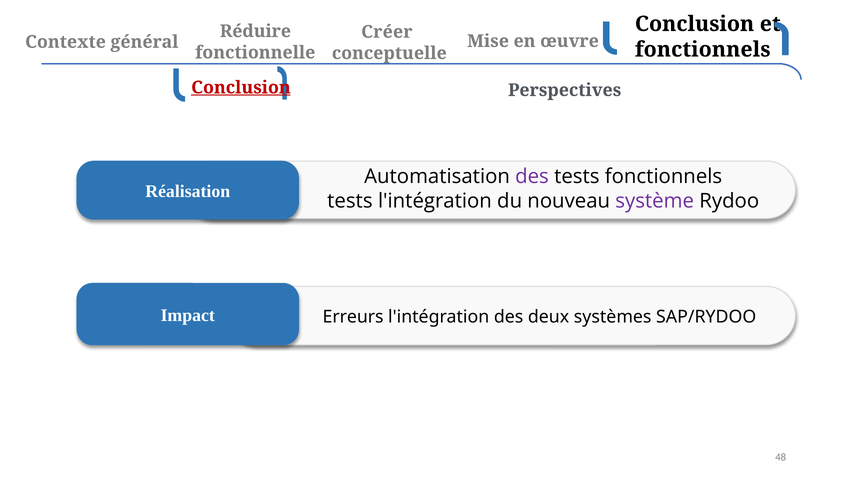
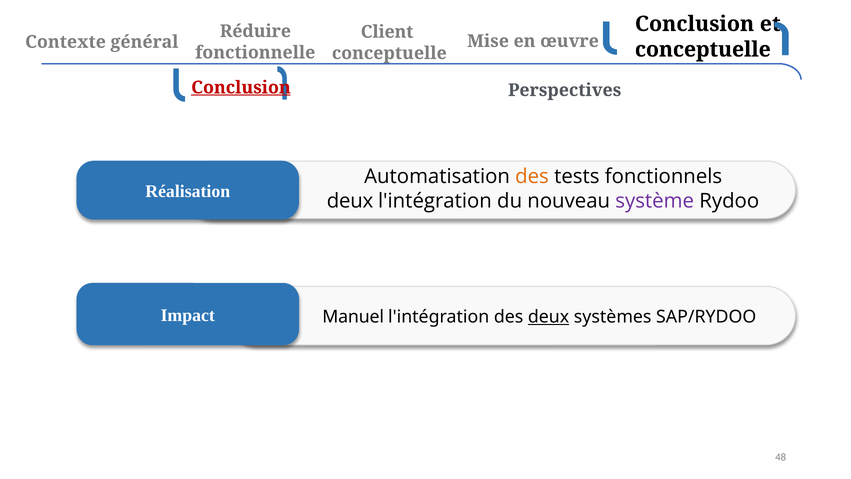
Créer: Créer -> Client (387, 32)
fonctionnels: fonctionnels -> conceptuelle (703, 49)
des colour: purple -> orange (532, 176)
tests: tests -> deux (350, 201)
Erreurs: Erreurs -> Manuel (353, 316)
deux underline: none -> present (549, 316)
